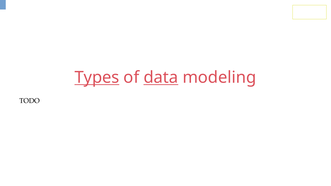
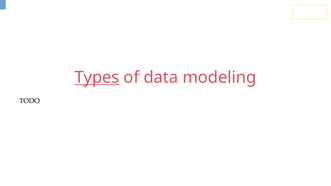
data underline: present -> none (161, 78)
